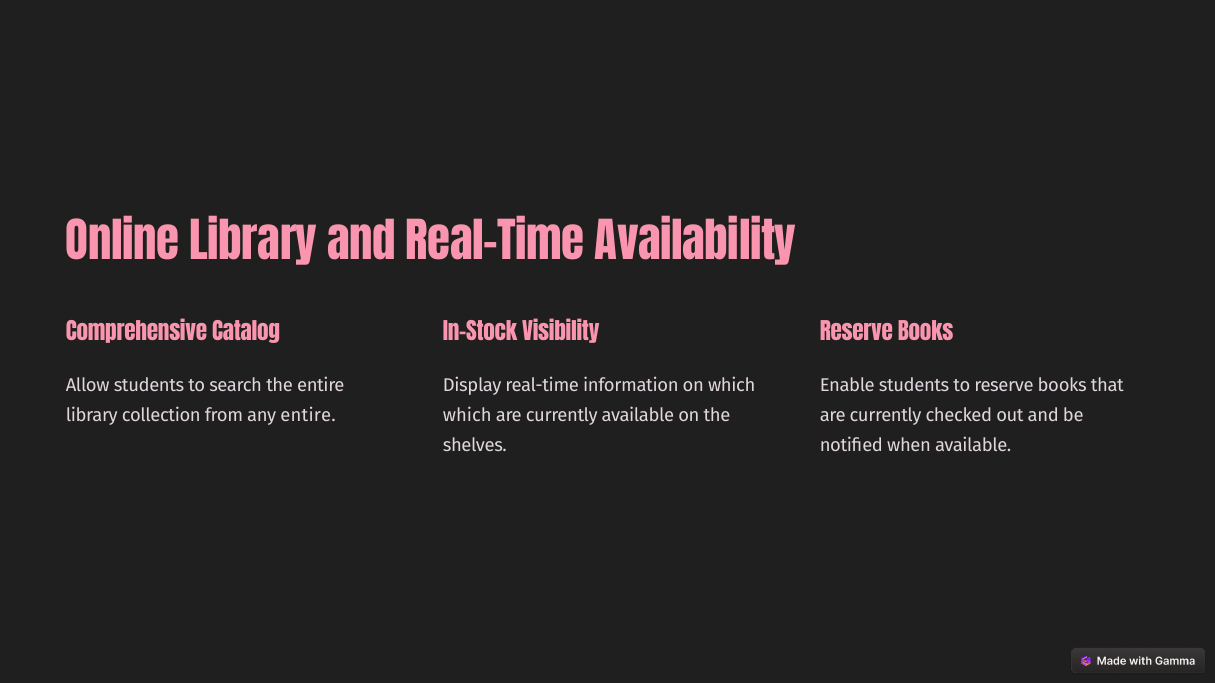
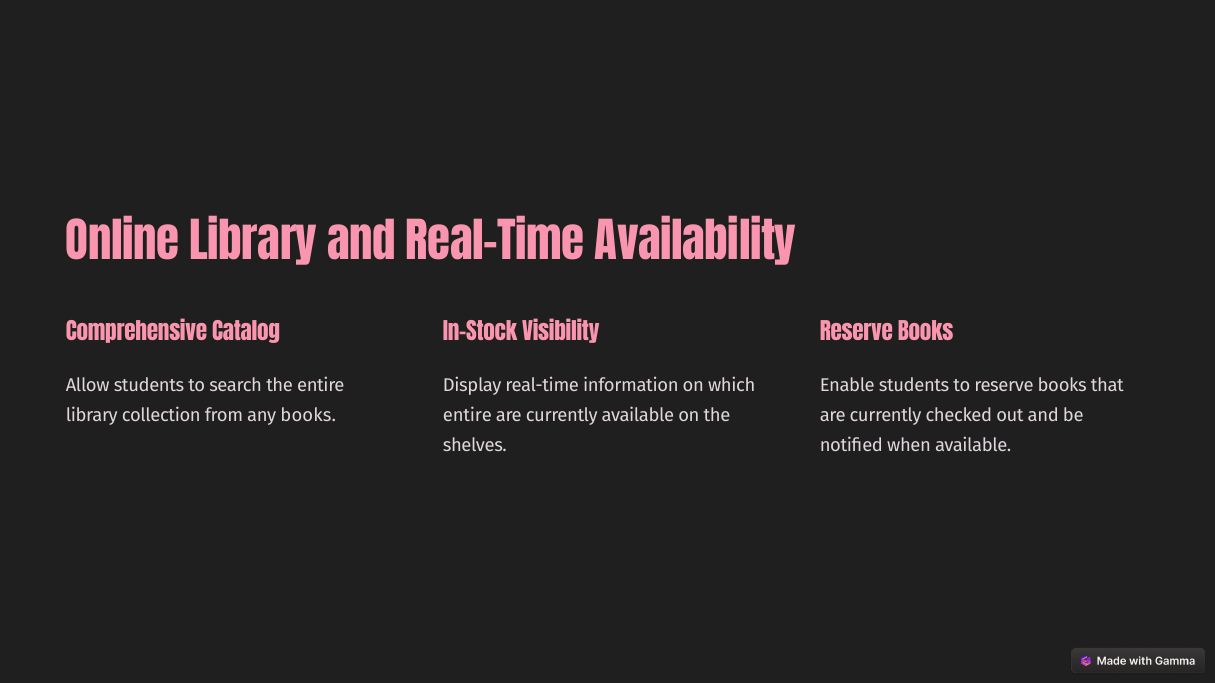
any entire: entire -> books (308, 415)
which: which -> entire (467, 415)
